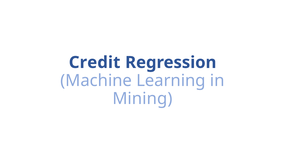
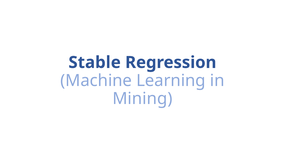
Credit: Credit -> Stable (95, 62)
